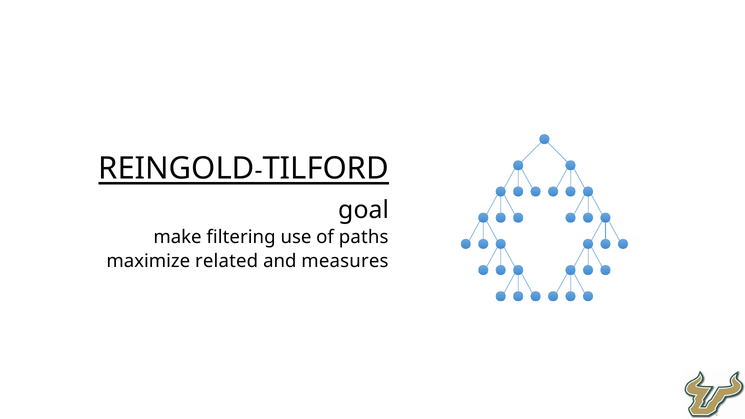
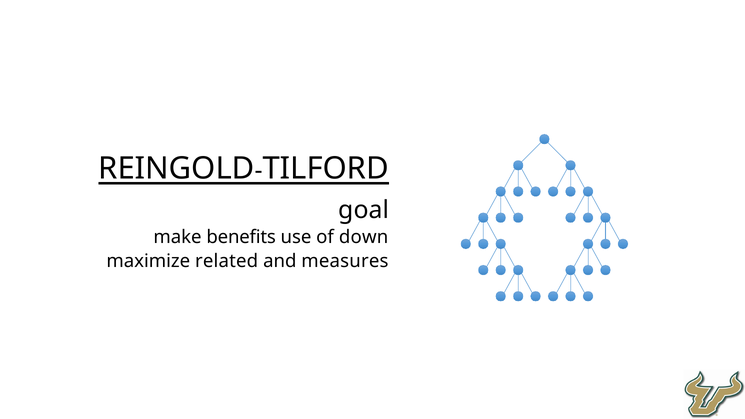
filtering: filtering -> benefits (241, 237)
paths: paths -> down (364, 237)
